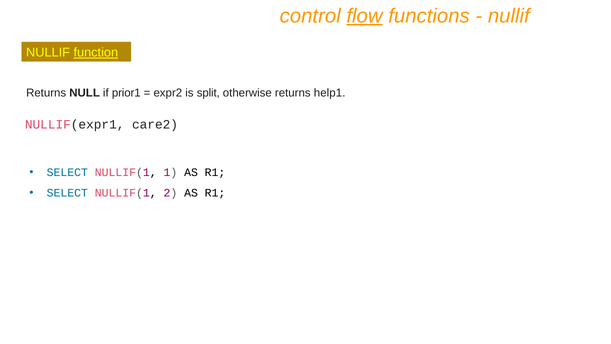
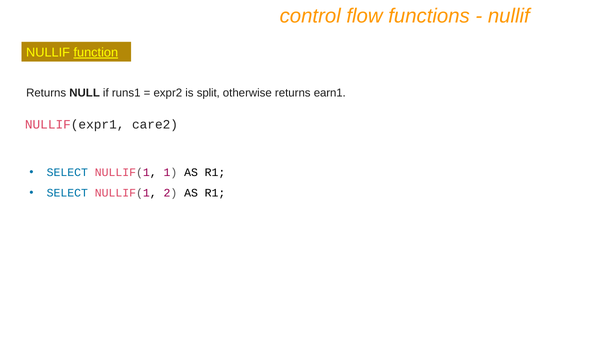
flow underline: present -> none (365, 16)
prior1: prior1 -> runs1 (126, 93)
help1: help1 -> earn1 (330, 93)
